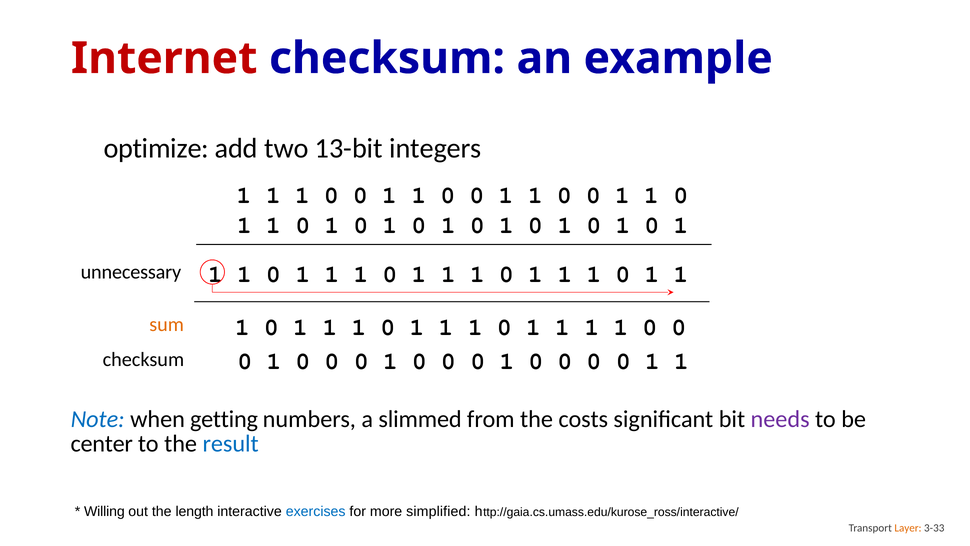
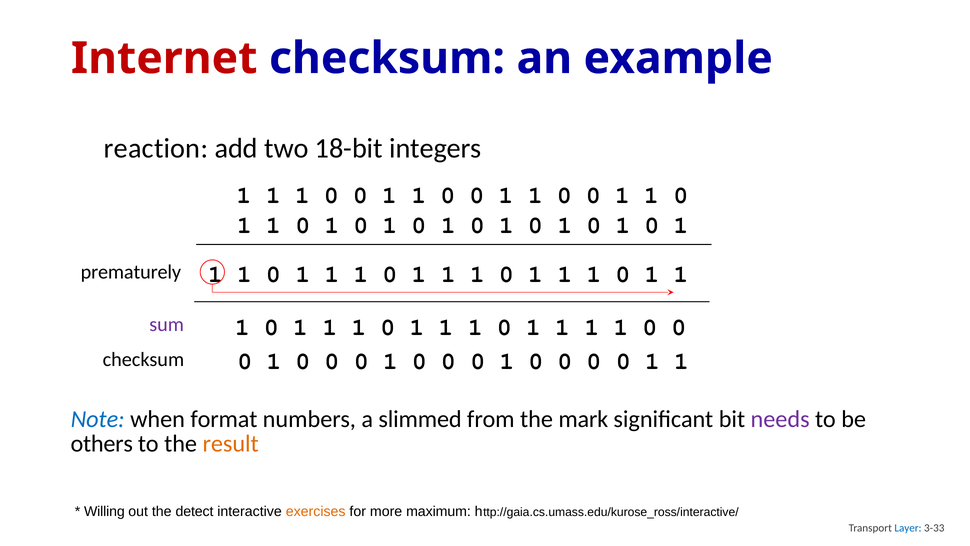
optimize: optimize -> reaction (156, 148)
13-bit: 13-bit -> 18-bit (349, 148)
unnecessary: unnecessary -> prematurely (131, 272)
sum colour: orange -> purple (167, 324)
getting: getting -> format (224, 419)
costs: costs -> mark (583, 419)
center: center -> others (102, 444)
result colour: blue -> orange (231, 444)
length: length -> detect (194, 511)
exercises colour: blue -> orange (316, 511)
simplified: simplified -> maximum (438, 511)
Layer colour: orange -> blue (908, 528)
